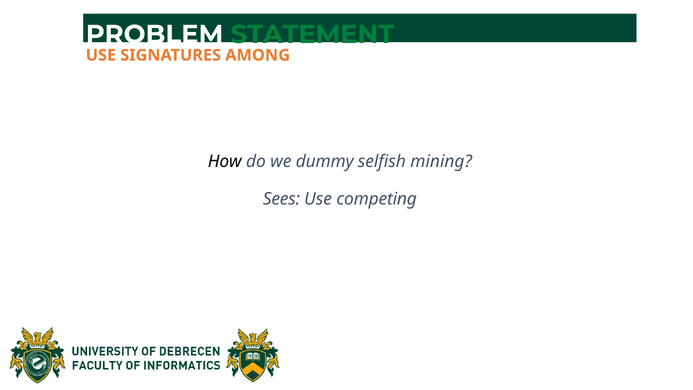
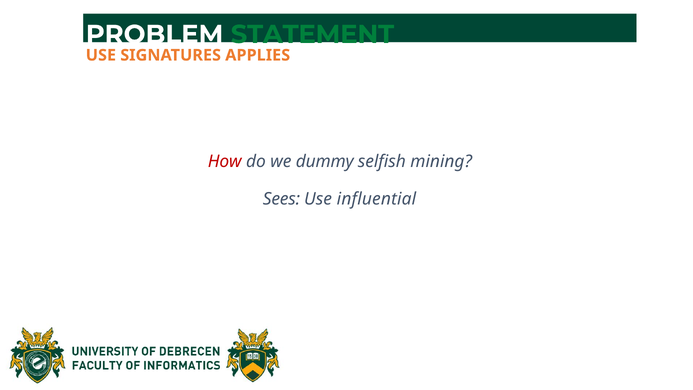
AMONG: AMONG -> APPLIES (258, 55)
How colour: black -> red (225, 162)
competing: competing -> influential (376, 199)
